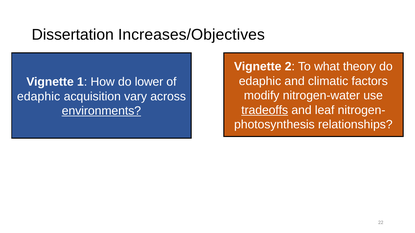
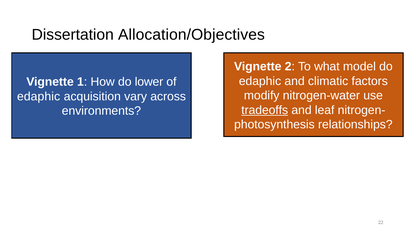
Increases/Objectives: Increases/Objectives -> Allocation/Objectives (191, 35)
theory: theory -> model (359, 67)
environments underline: present -> none (101, 111)
